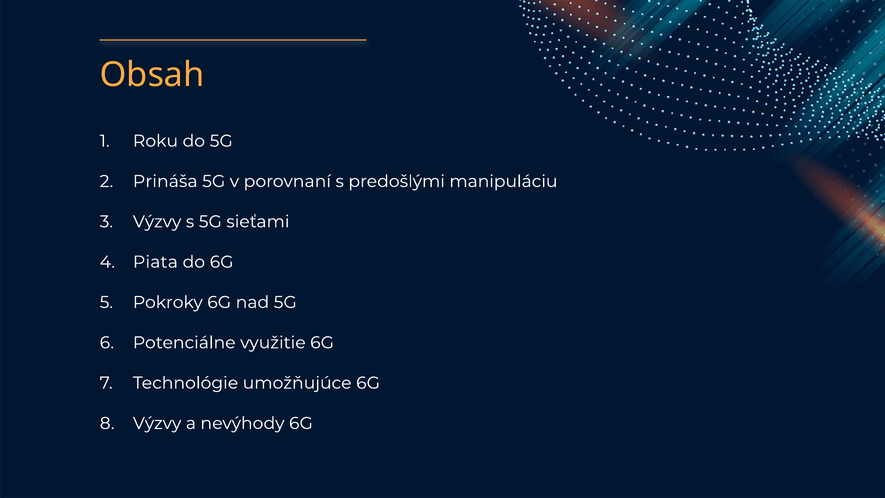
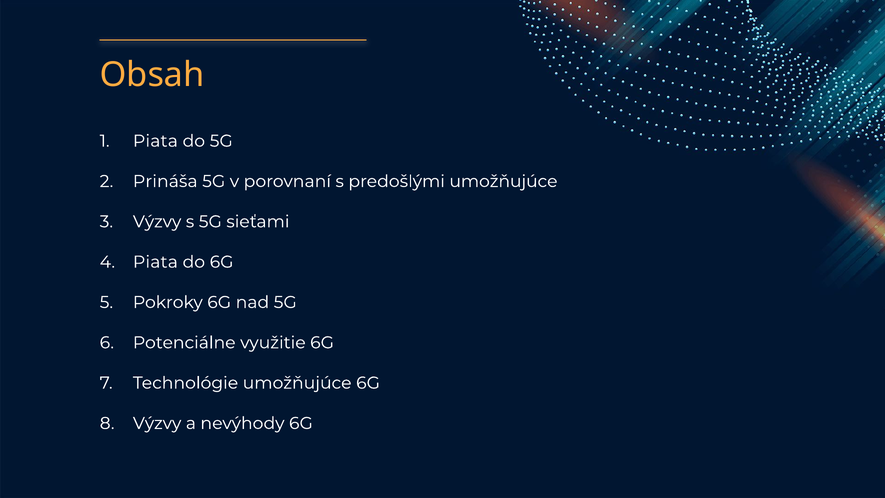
Roku: Roku -> Piata (155, 141)
predošlými manipuláciu: manipuláciu -> umožňujúce (503, 181)
